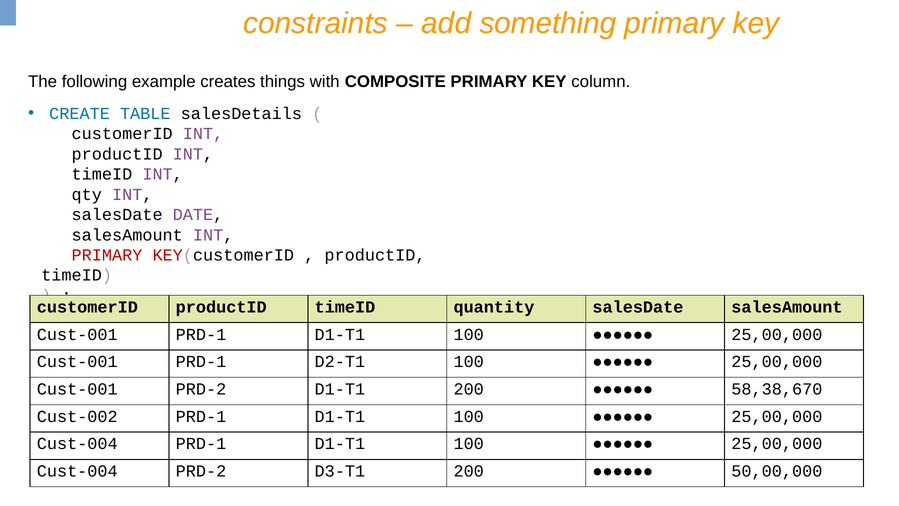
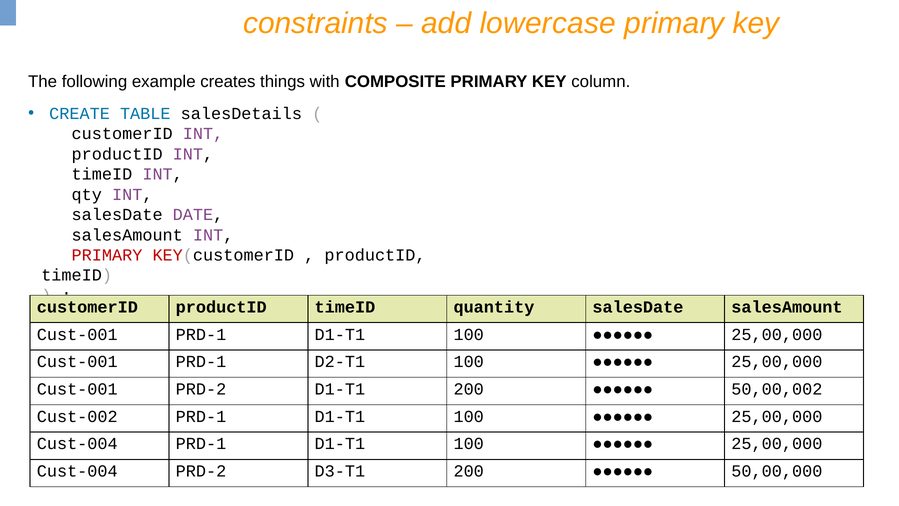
something: something -> lowercase (548, 23)
58,38,670: 58,38,670 -> 50,00,002 (777, 389)
